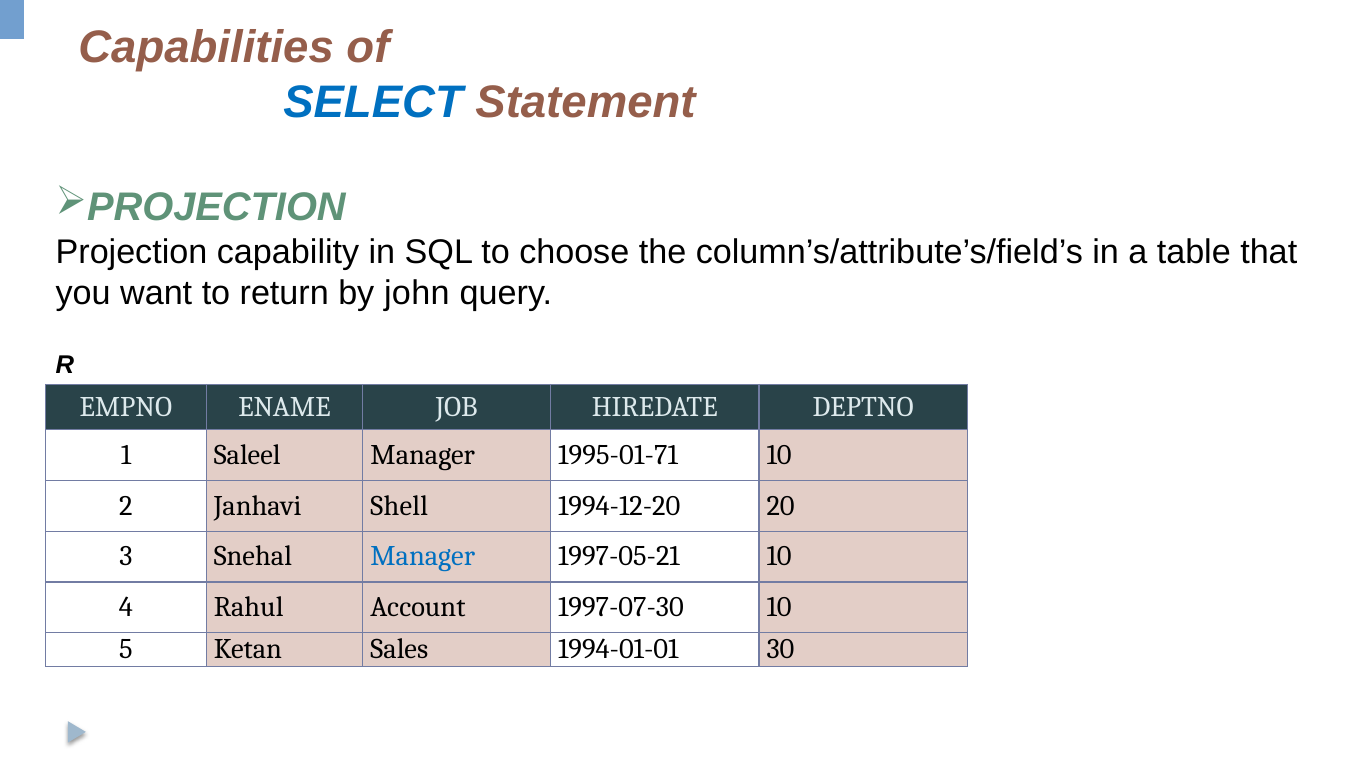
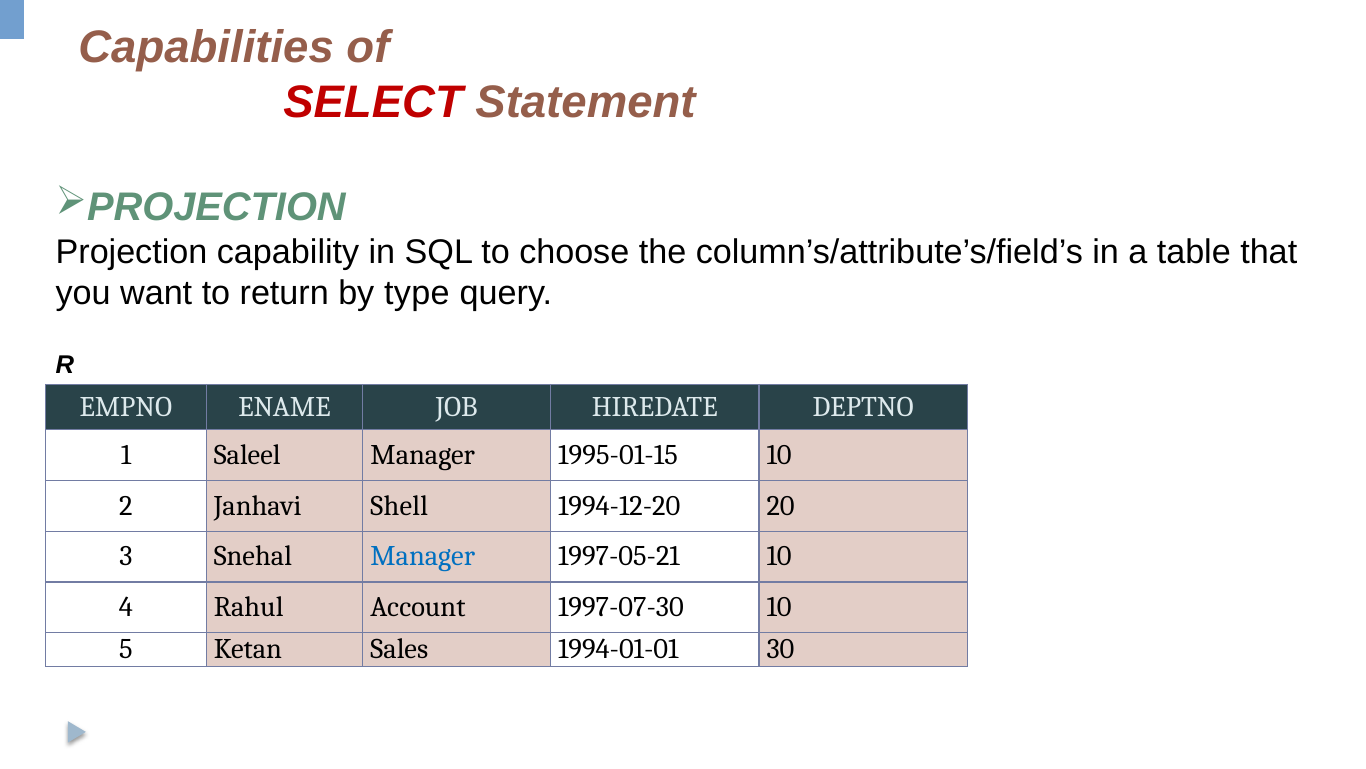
SELECT colour: blue -> red (373, 102)
john: john -> type (417, 293)
1995-01-71: 1995-01-71 -> 1995-01-15 (618, 454)
